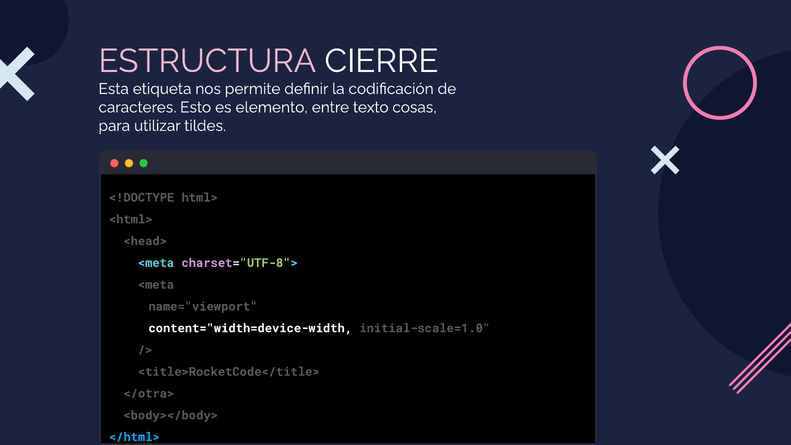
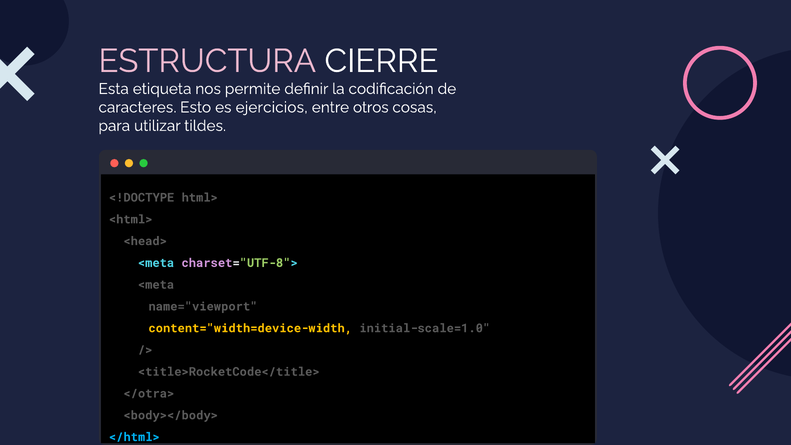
elemento: elemento -> ejercicios (272, 107)
texto: texto -> otros (371, 107)
content="width=device-width colour: white -> yellow (250, 328)
